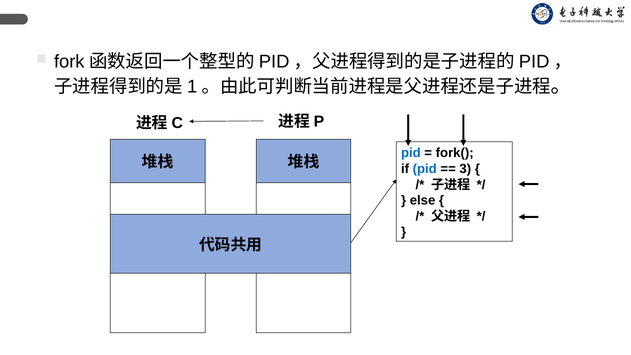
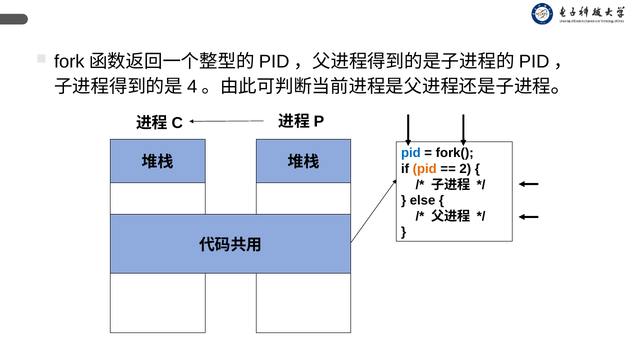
1: 1 -> 4 (192, 87)
pid colour: blue -> orange (425, 169)
3: 3 -> 2 (465, 169)
